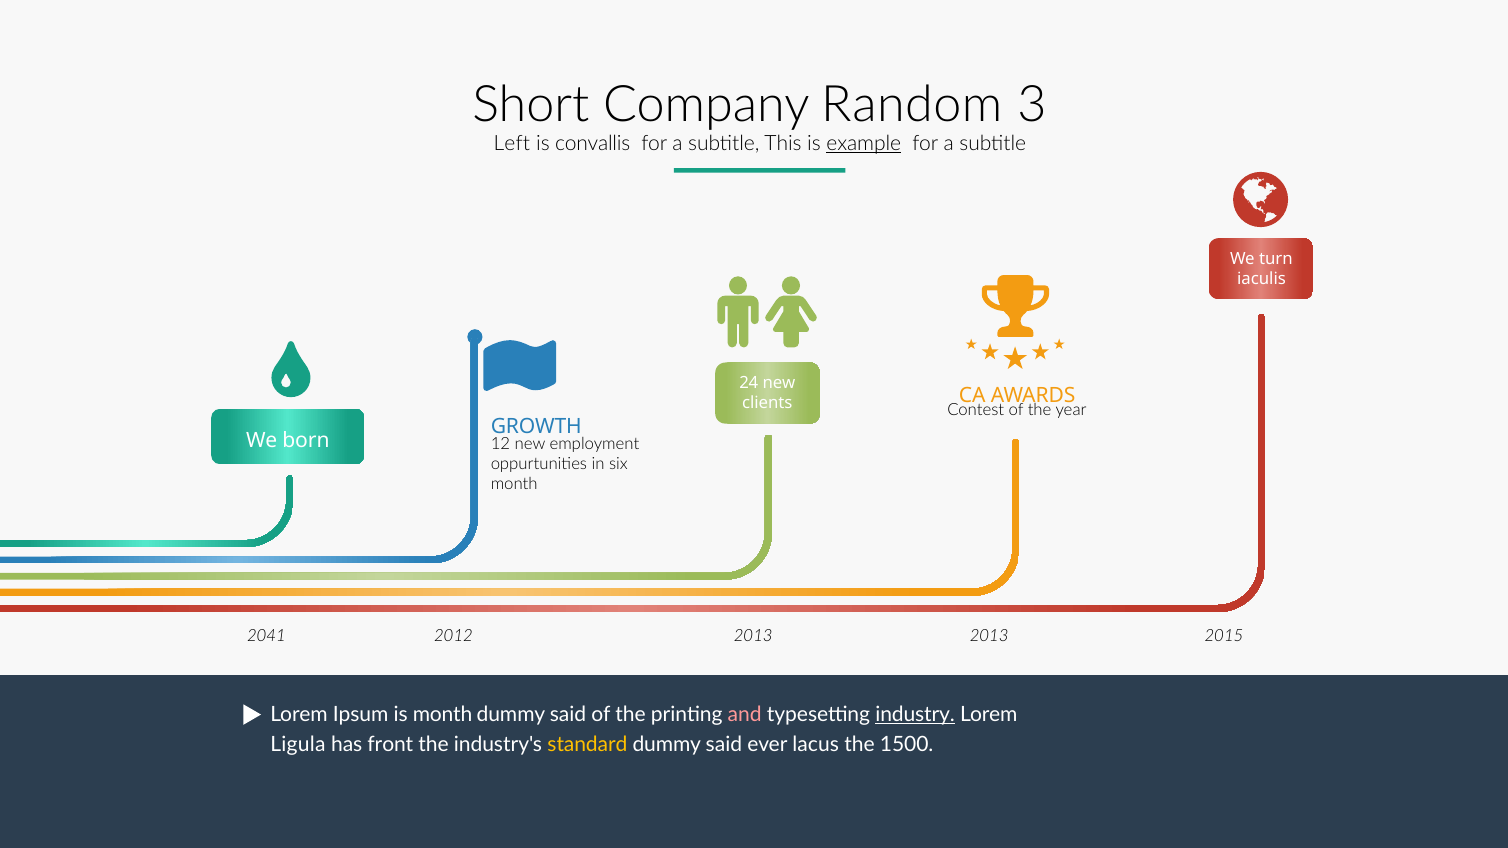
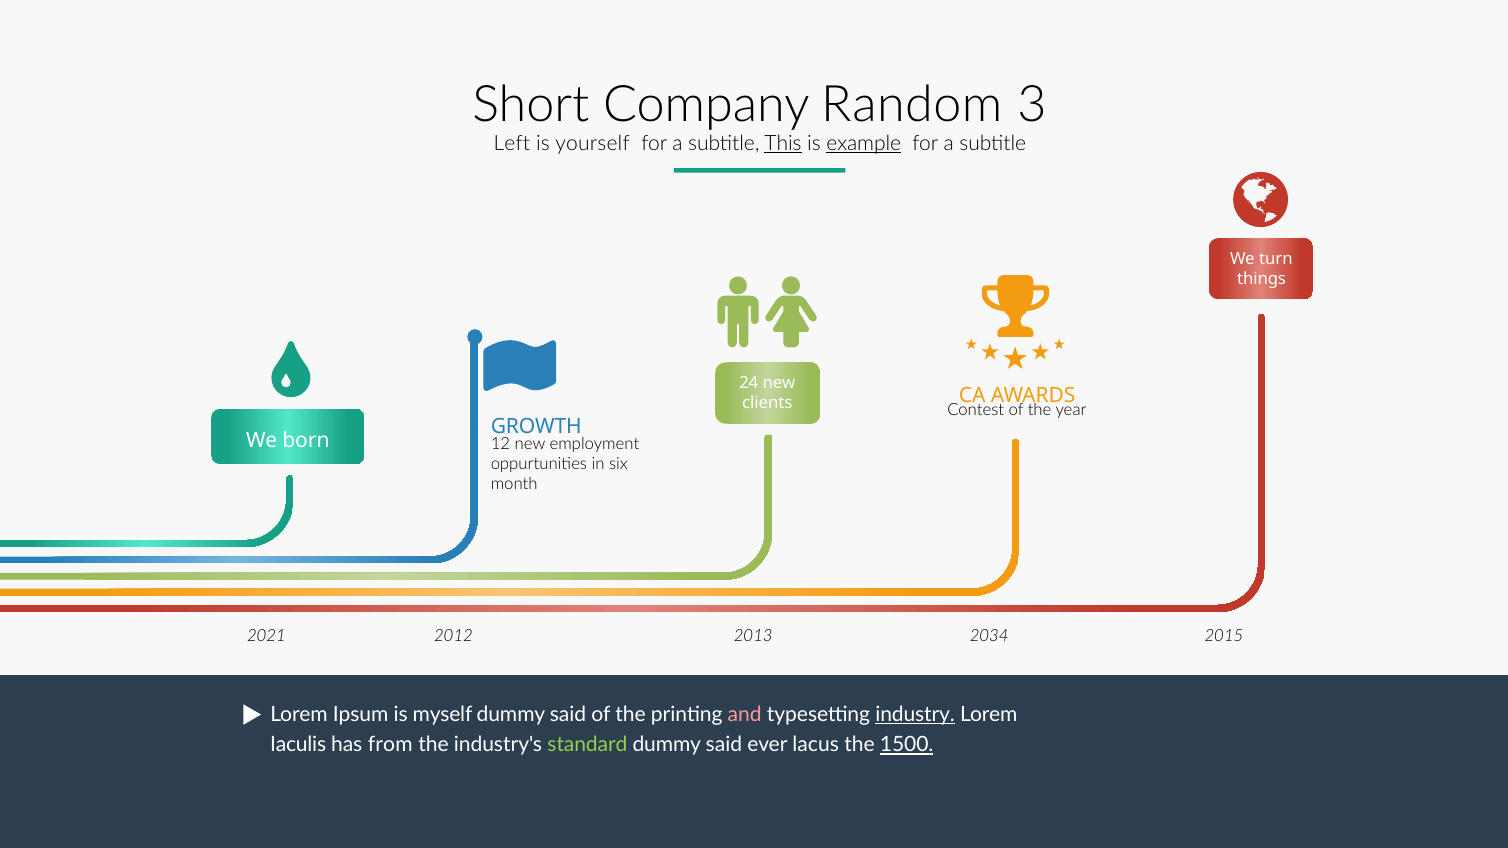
convallis: convallis -> yourself (593, 144)
This underline: none -> present (783, 144)
iaculis: iaculis -> things (1262, 279)
2041: 2041 -> 2021 (266, 637)
2013: 2013 -> 2034 (989, 637)
is month: month -> myself (443, 715)
Ligula: Ligula -> Iaculis (298, 745)
front: front -> from (390, 745)
standard colour: yellow -> light green (587, 745)
1500 underline: none -> present (907, 745)
